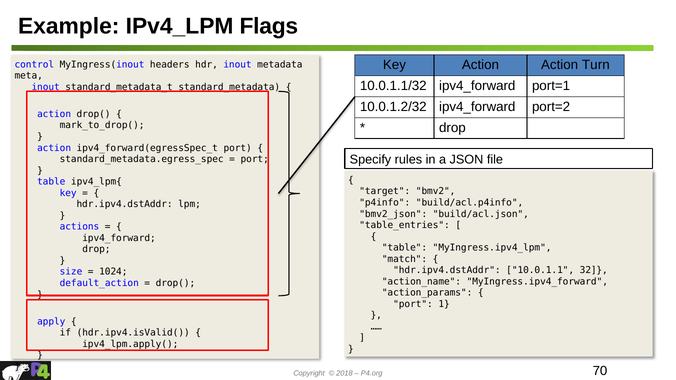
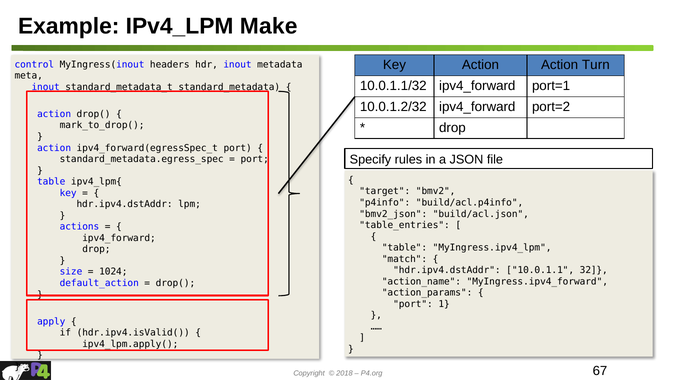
Flags: Flags -> Make (269, 26)
70: 70 -> 67 (600, 371)
